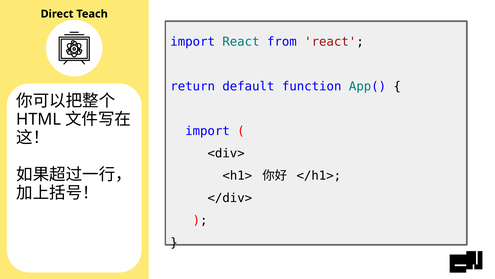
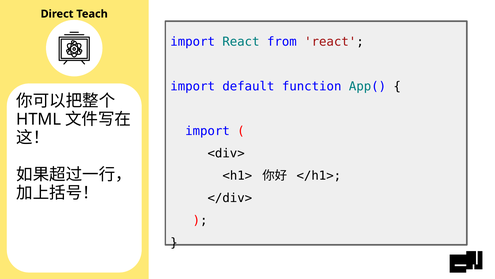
return: return -> import (193, 86)
